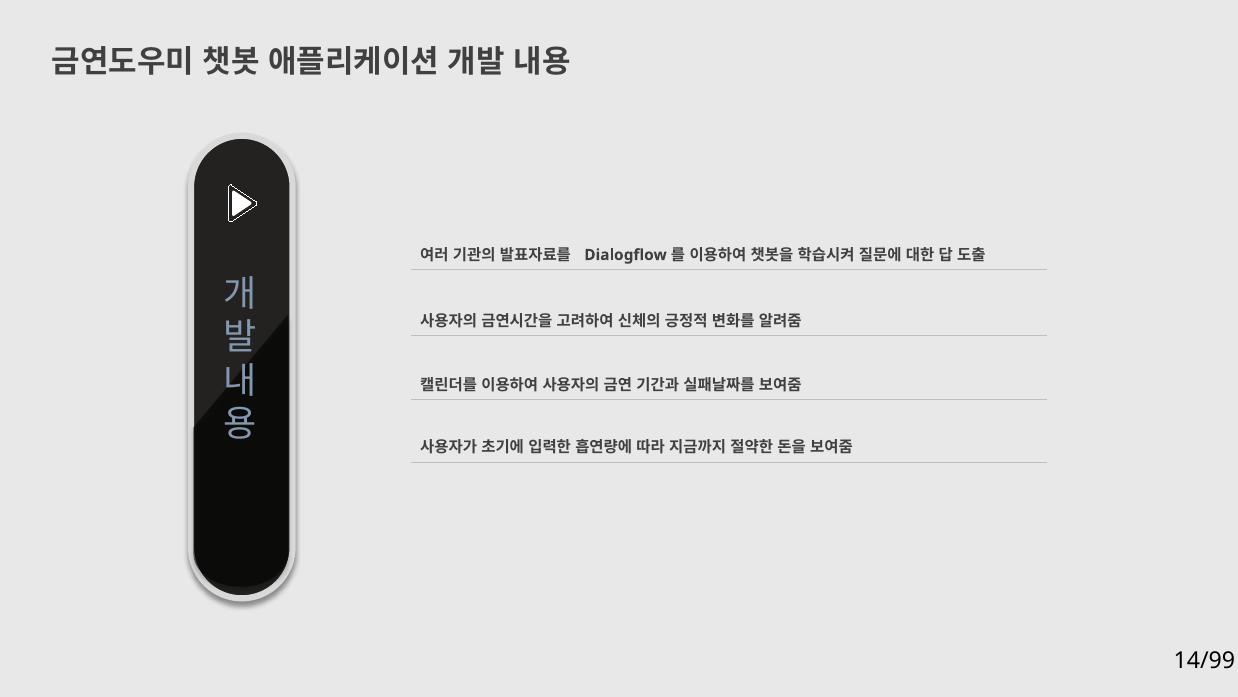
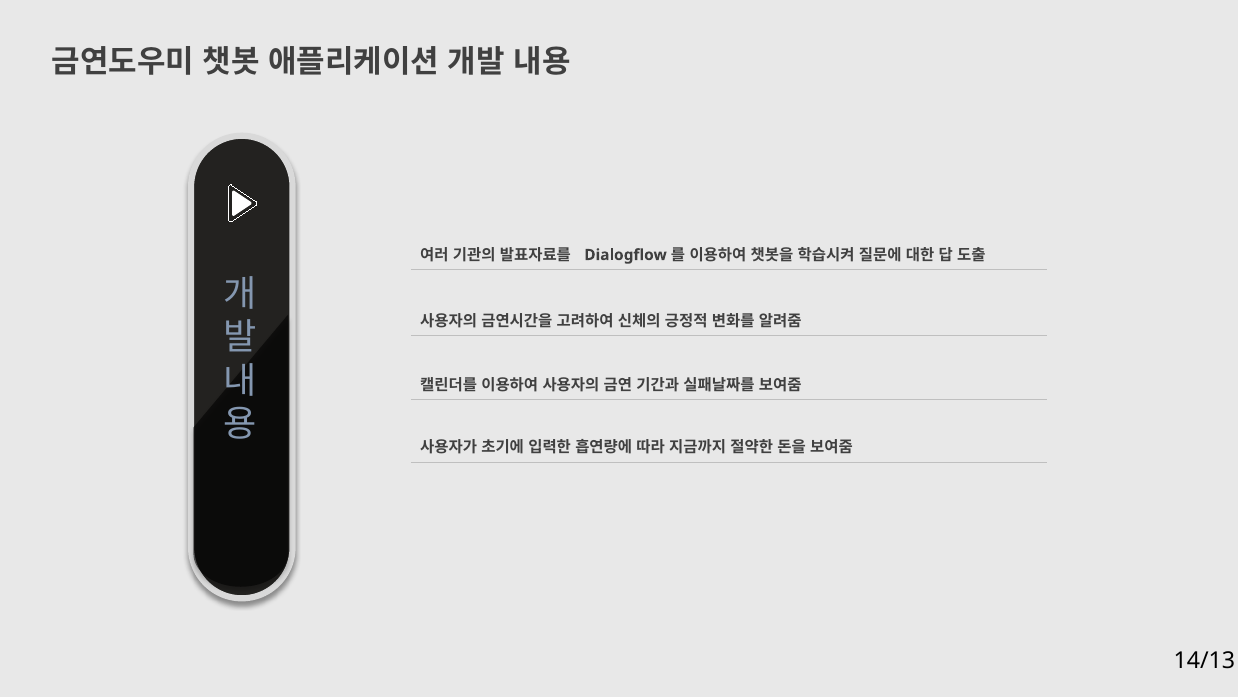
14/99: 14/99 -> 14/13 (1204, 660)
